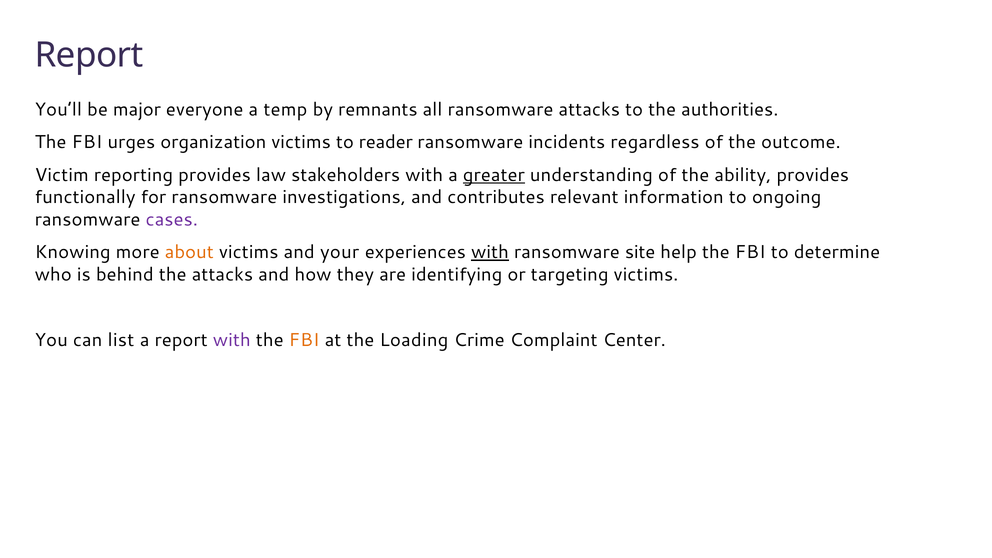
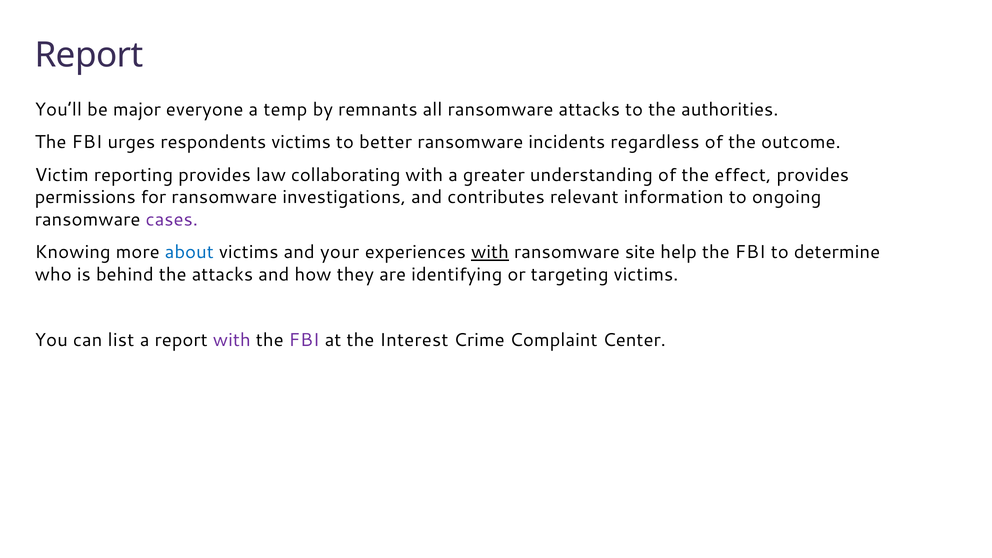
organization: organization -> respondents (213, 142)
reader: reader -> better (386, 142)
stakeholders: stakeholders -> collaborating (346, 175)
greater underline: present -> none (494, 175)
ability: ability -> effect (743, 175)
functionally: functionally -> permissions (85, 197)
about colour: orange -> blue (189, 252)
FBI colour: orange -> purple (304, 340)
Loading: Loading -> Interest (414, 340)
